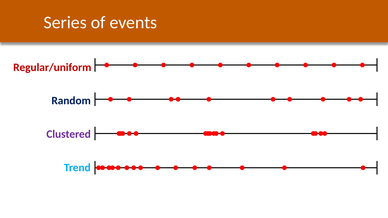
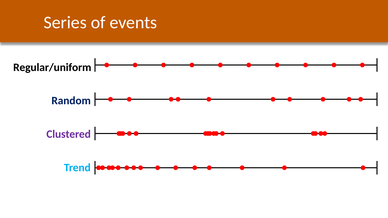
Regular/uniform colour: red -> black (52, 67)
